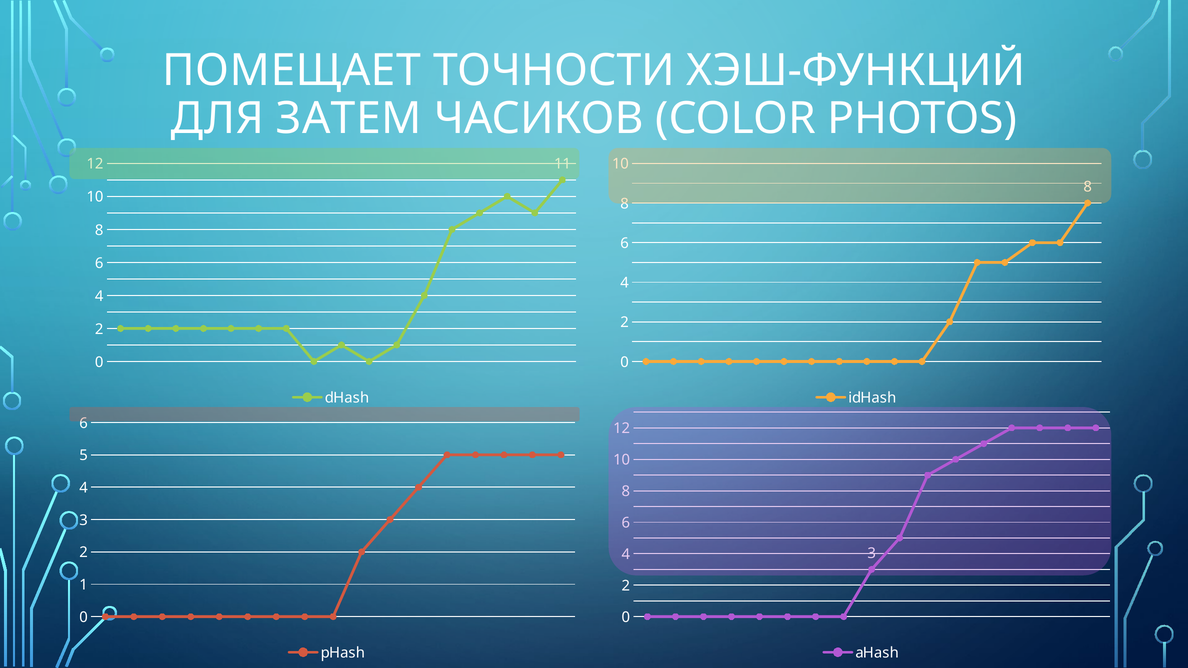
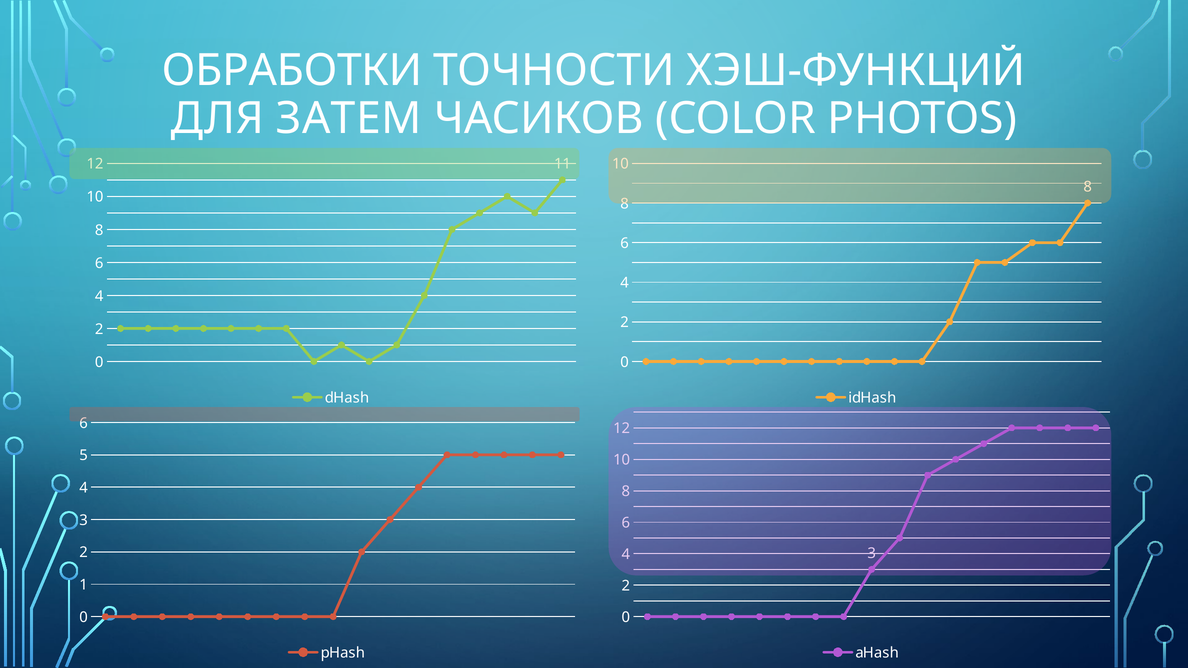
ПОМЕЩАЕТ: ПОМЕЩАЕТ -> ОБРАБОТКИ (292, 71)
